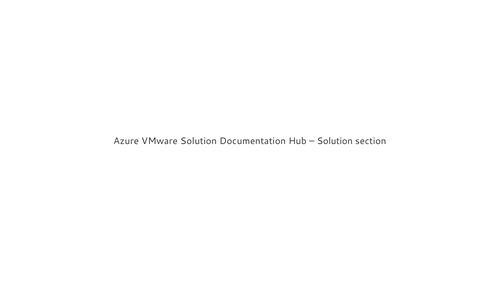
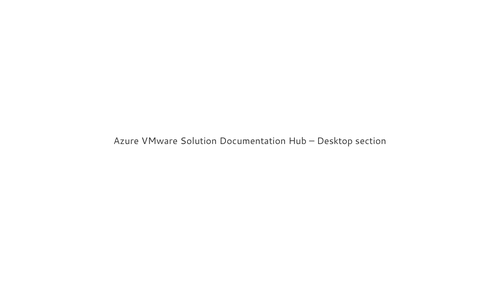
Solution: Solution -> Desktop (335, 141)
